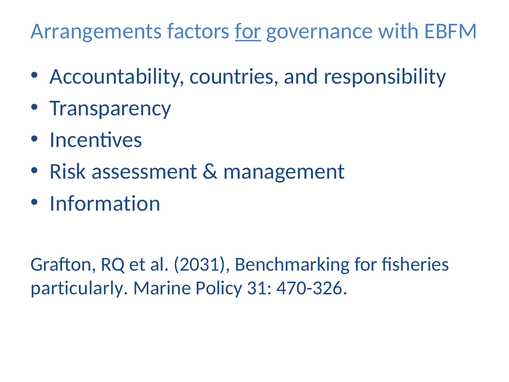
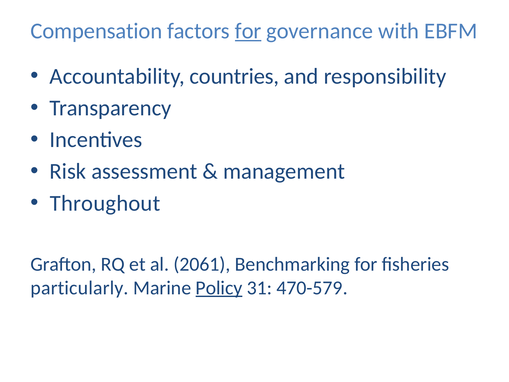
Arrangements: Arrangements -> Compensation (96, 31)
Information: Information -> Throughout (105, 203)
2031: 2031 -> 2061 (202, 264)
Policy underline: none -> present (219, 288)
470-326: 470-326 -> 470-579 (312, 288)
